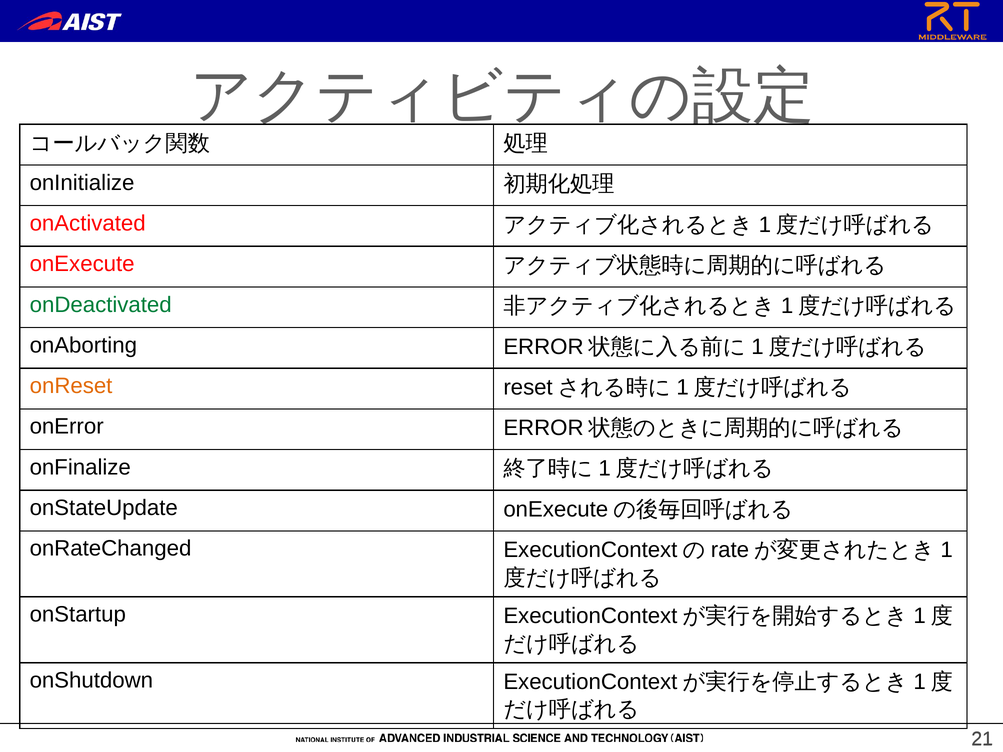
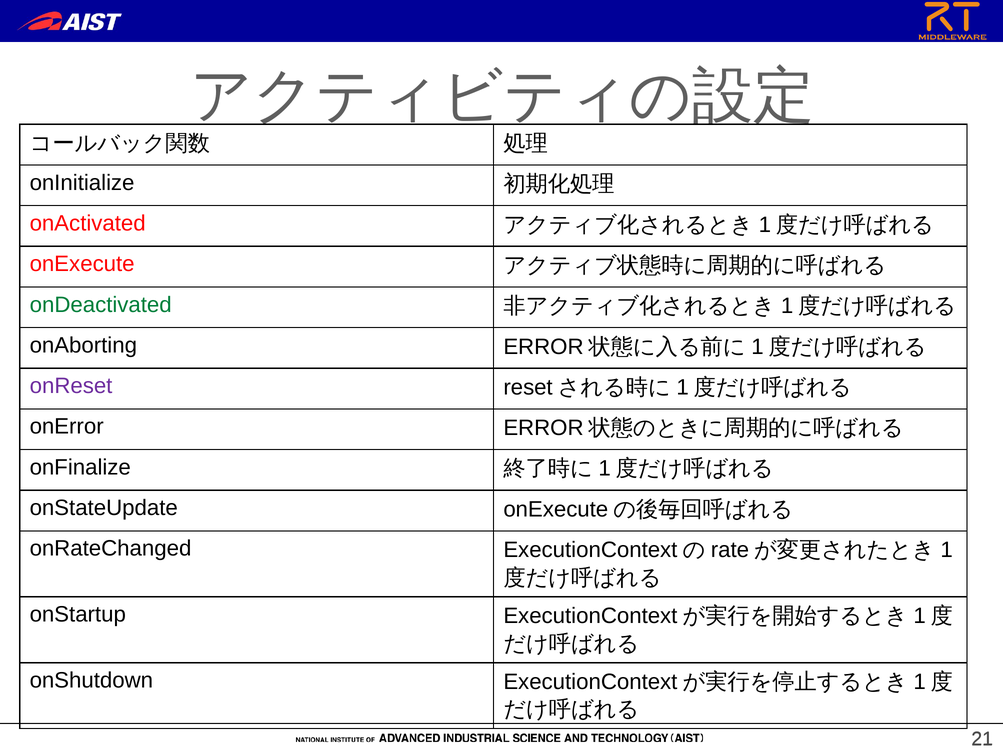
onReset colour: orange -> purple (71, 386)
